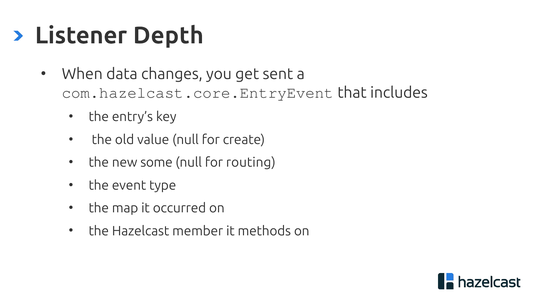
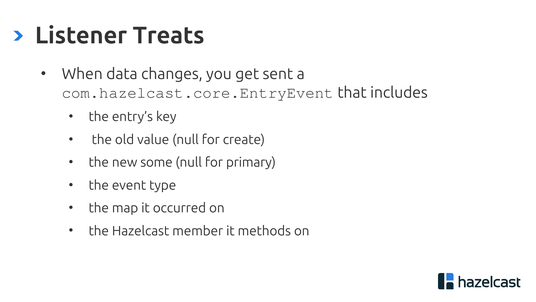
Depth: Depth -> Treats (169, 35)
routing: routing -> primary (251, 162)
